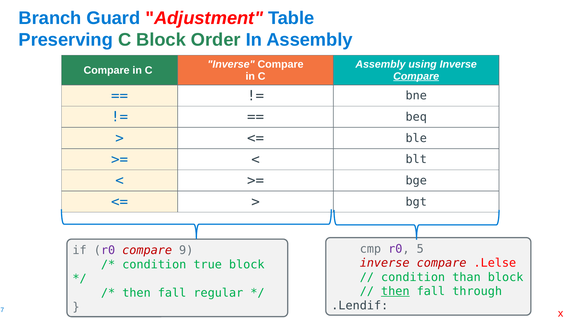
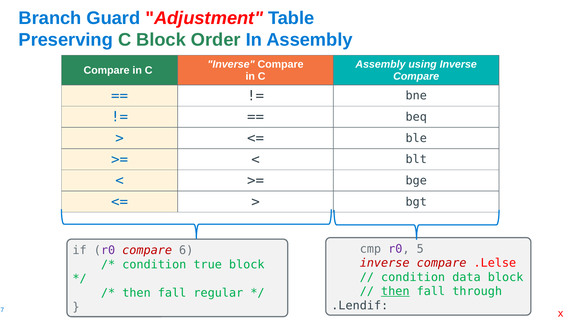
Compare underline: present -> none (416, 76)
9: 9 -> 6 (186, 251)
than: than -> data (466, 278)
